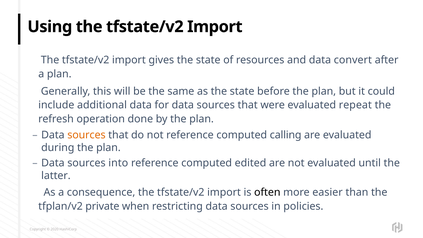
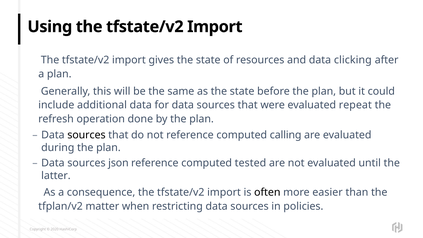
convert: convert -> clicking (353, 60)
sources colour: orange -> black (86, 135)
into: into -> json (118, 163)
edited: edited -> tested (250, 163)
private: private -> matter (102, 206)
